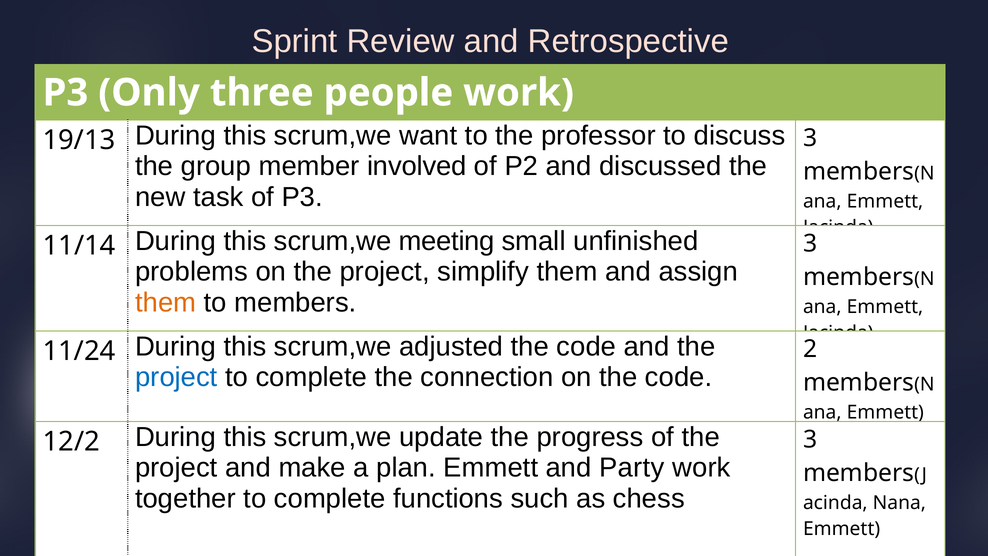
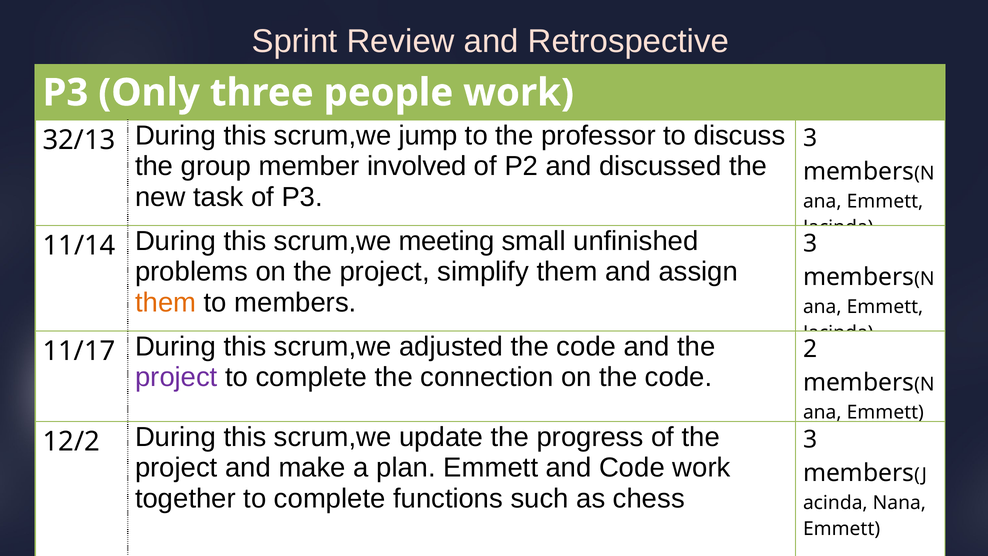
19/13: 19/13 -> 32/13 (79, 140)
want: want -> jump (428, 136)
11/24: 11/24 -> 11/17 (79, 351)
project colour: blue -> purple (176, 377)
and Party: Party -> Code (632, 468)
